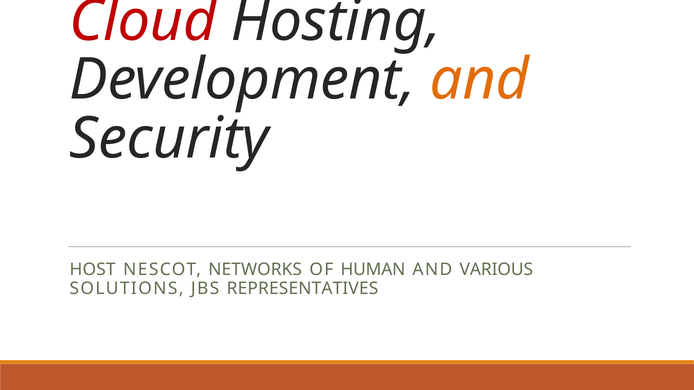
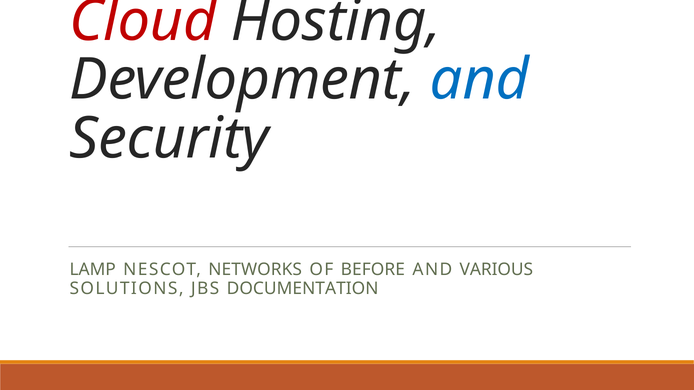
and colour: orange -> blue (480, 80)
HOST: HOST -> LAMP (93, 270)
HUMAN: HUMAN -> BEFORE (373, 270)
REPRESENTATIVES: REPRESENTATIVES -> DOCUMENTATION (303, 289)
